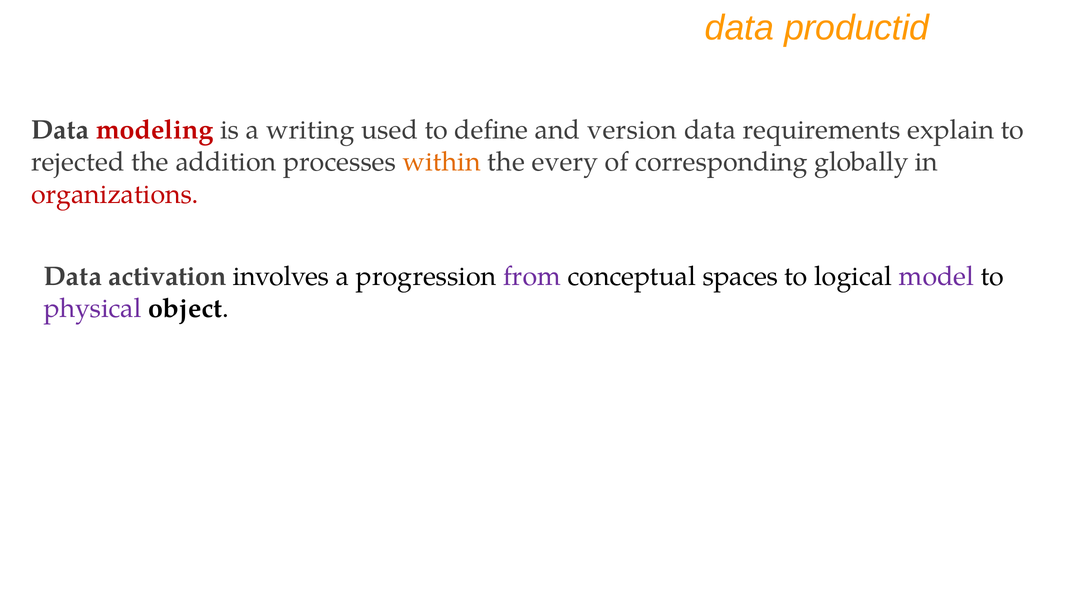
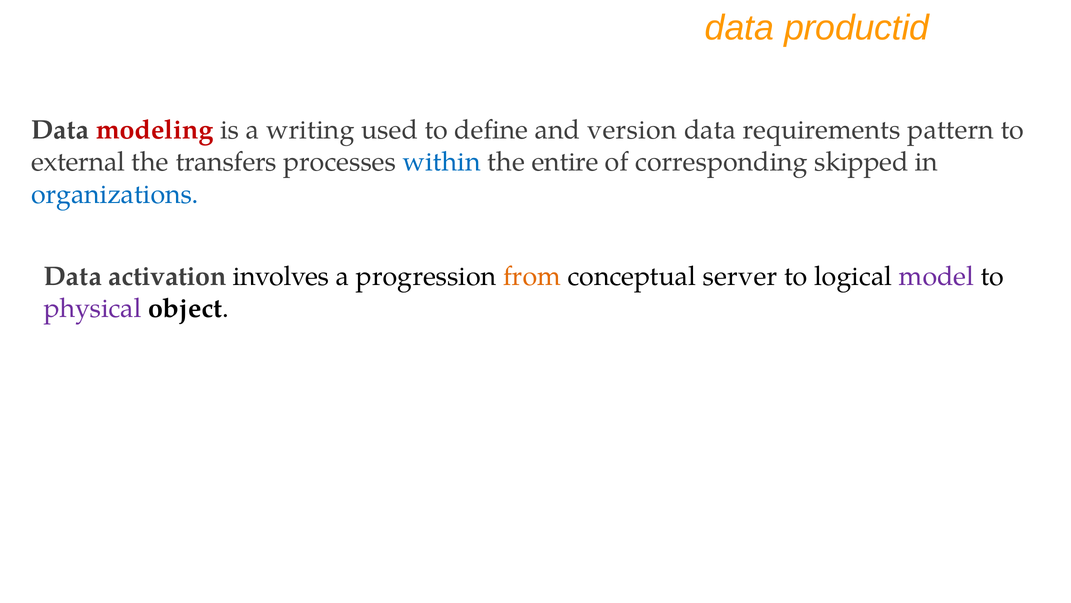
explain: explain -> pattern (951, 130)
rejected: rejected -> external (78, 162)
addition: addition -> transfers (226, 162)
within colour: orange -> blue (442, 162)
every: every -> entire (565, 162)
globally: globally -> skipped (861, 162)
organizations colour: red -> blue (115, 194)
from colour: purple -> orange (532, 276)
spaces: spaces -> server (740, 276)
